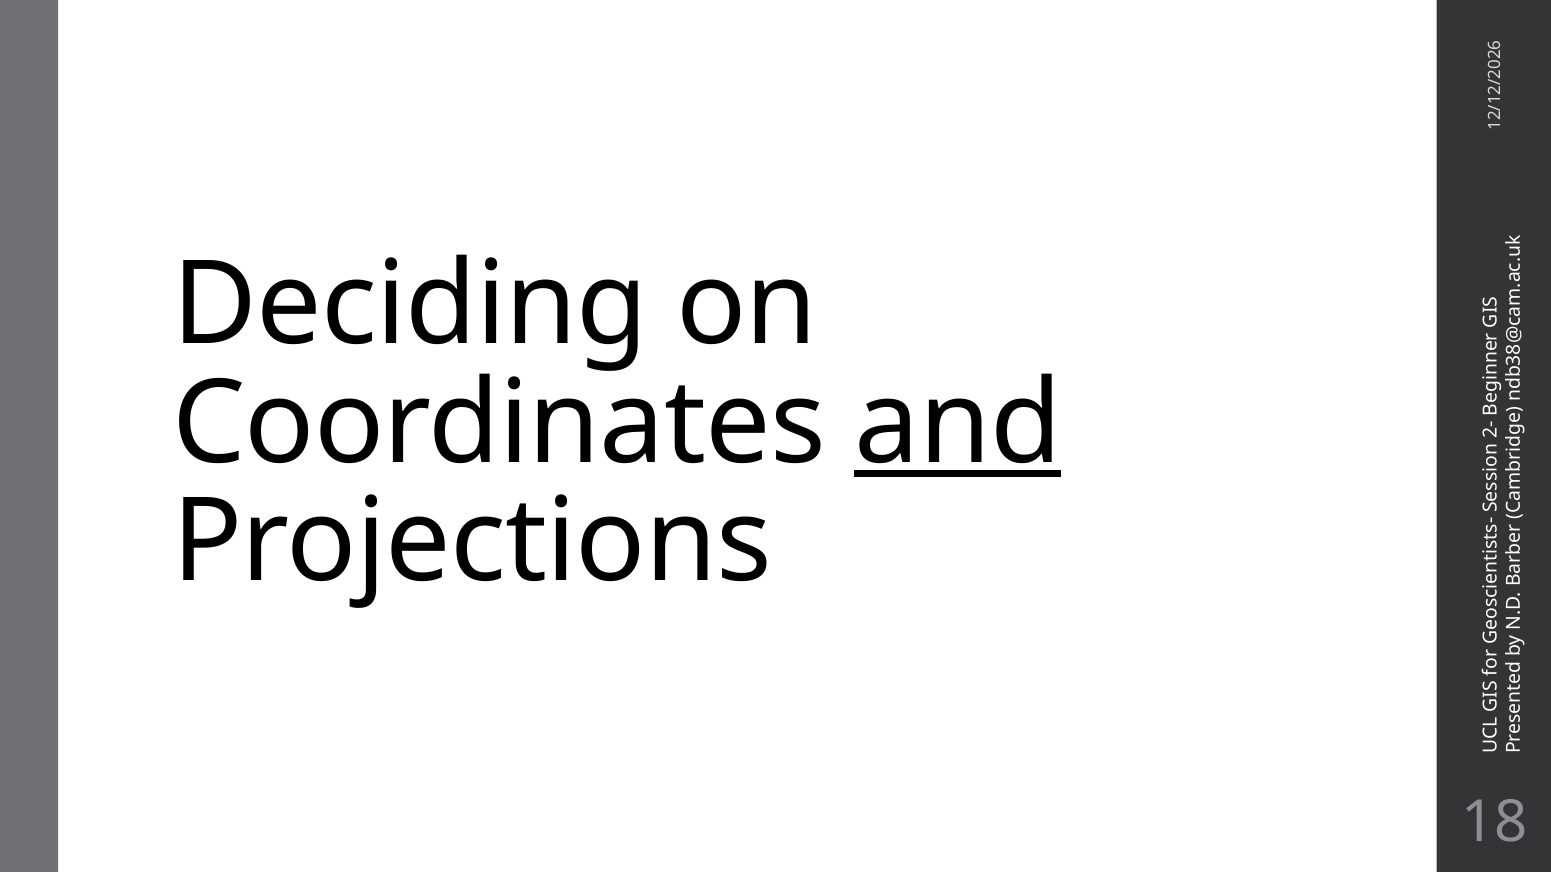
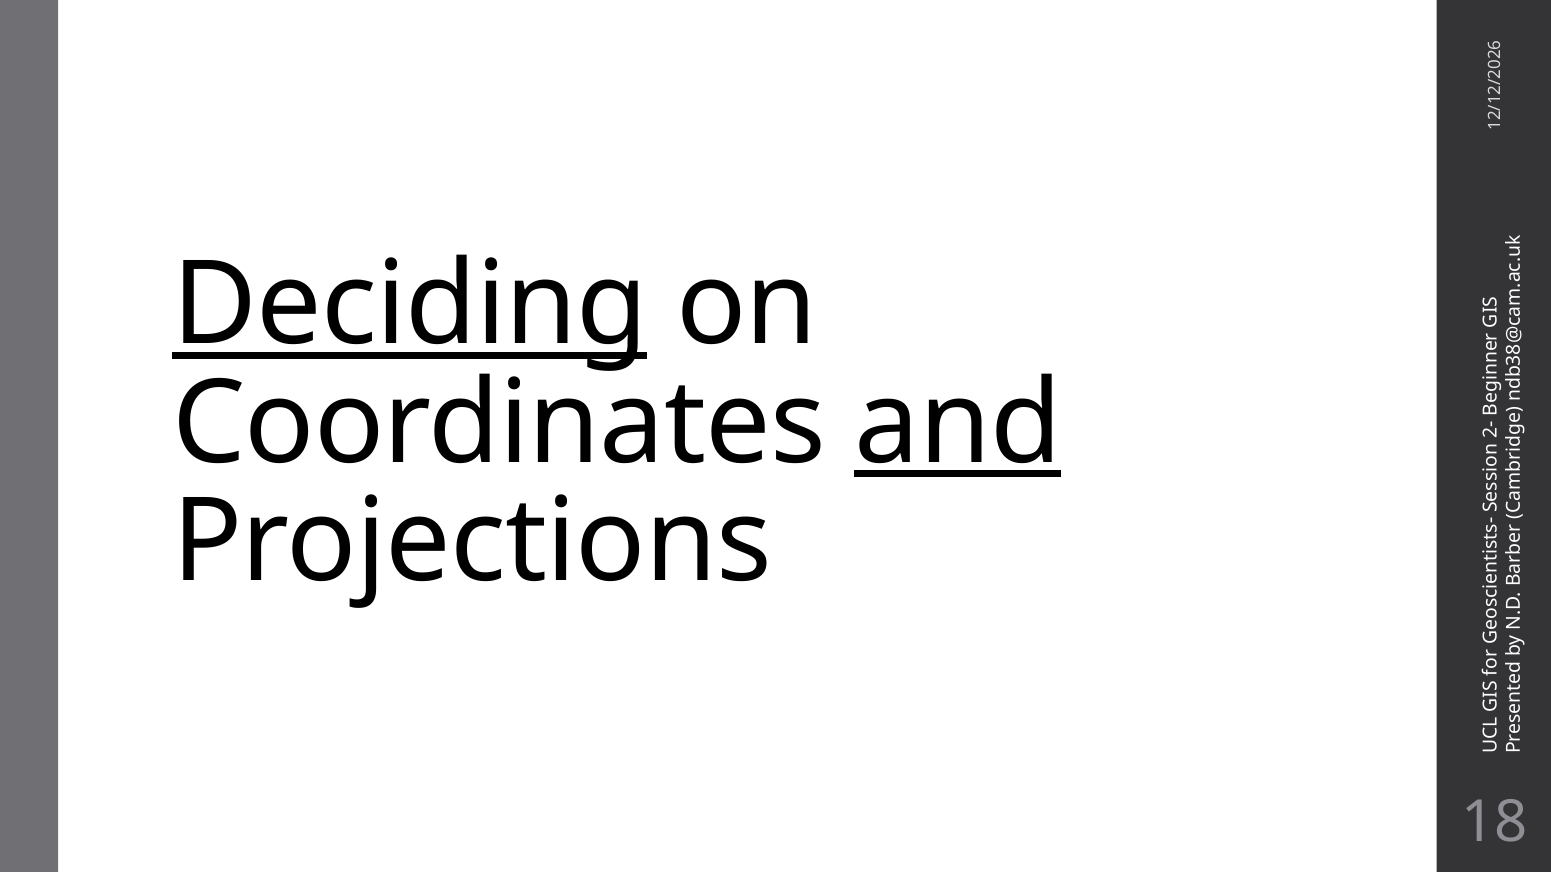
Deciding underline: none -> present (410, 305)
